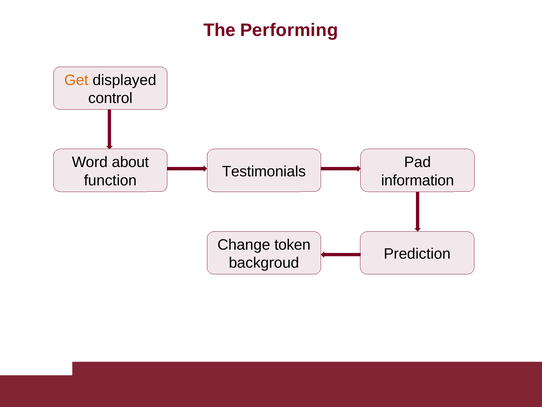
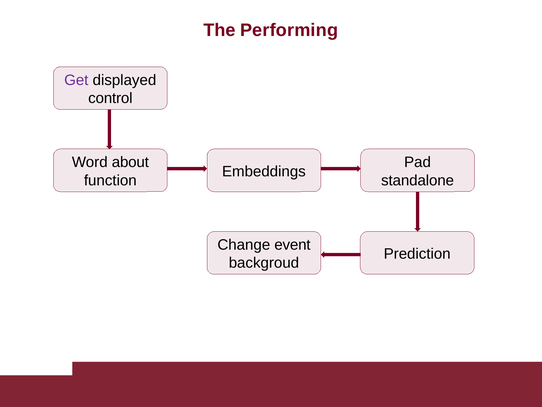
Get colour: orange -> purple (76, 80)
Testimonials: Testimonials -> Embeddings (264, 171)
information: information -> standalone (418, 180)
token: token -> event (292, 245)
